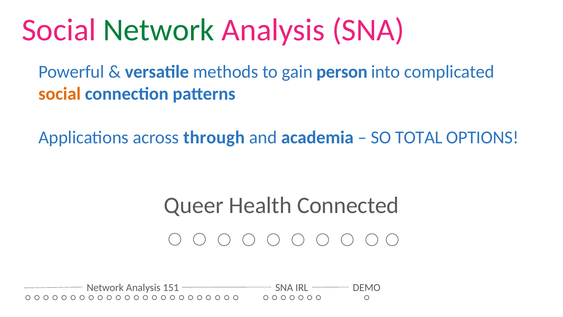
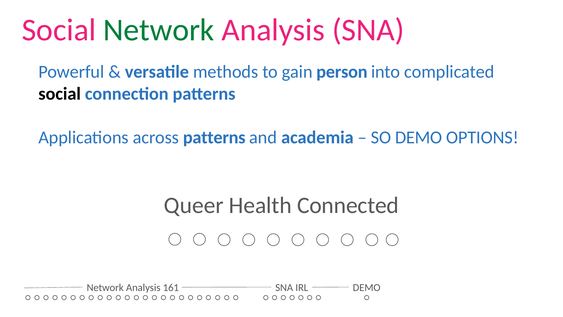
social colour: orange -> black (60, 94)
across through: through -> patterns (214, 137)
SO TOTAL: TOTAL -> DEMO (419, 137)
151: 151 -> 161 (171, 288)
